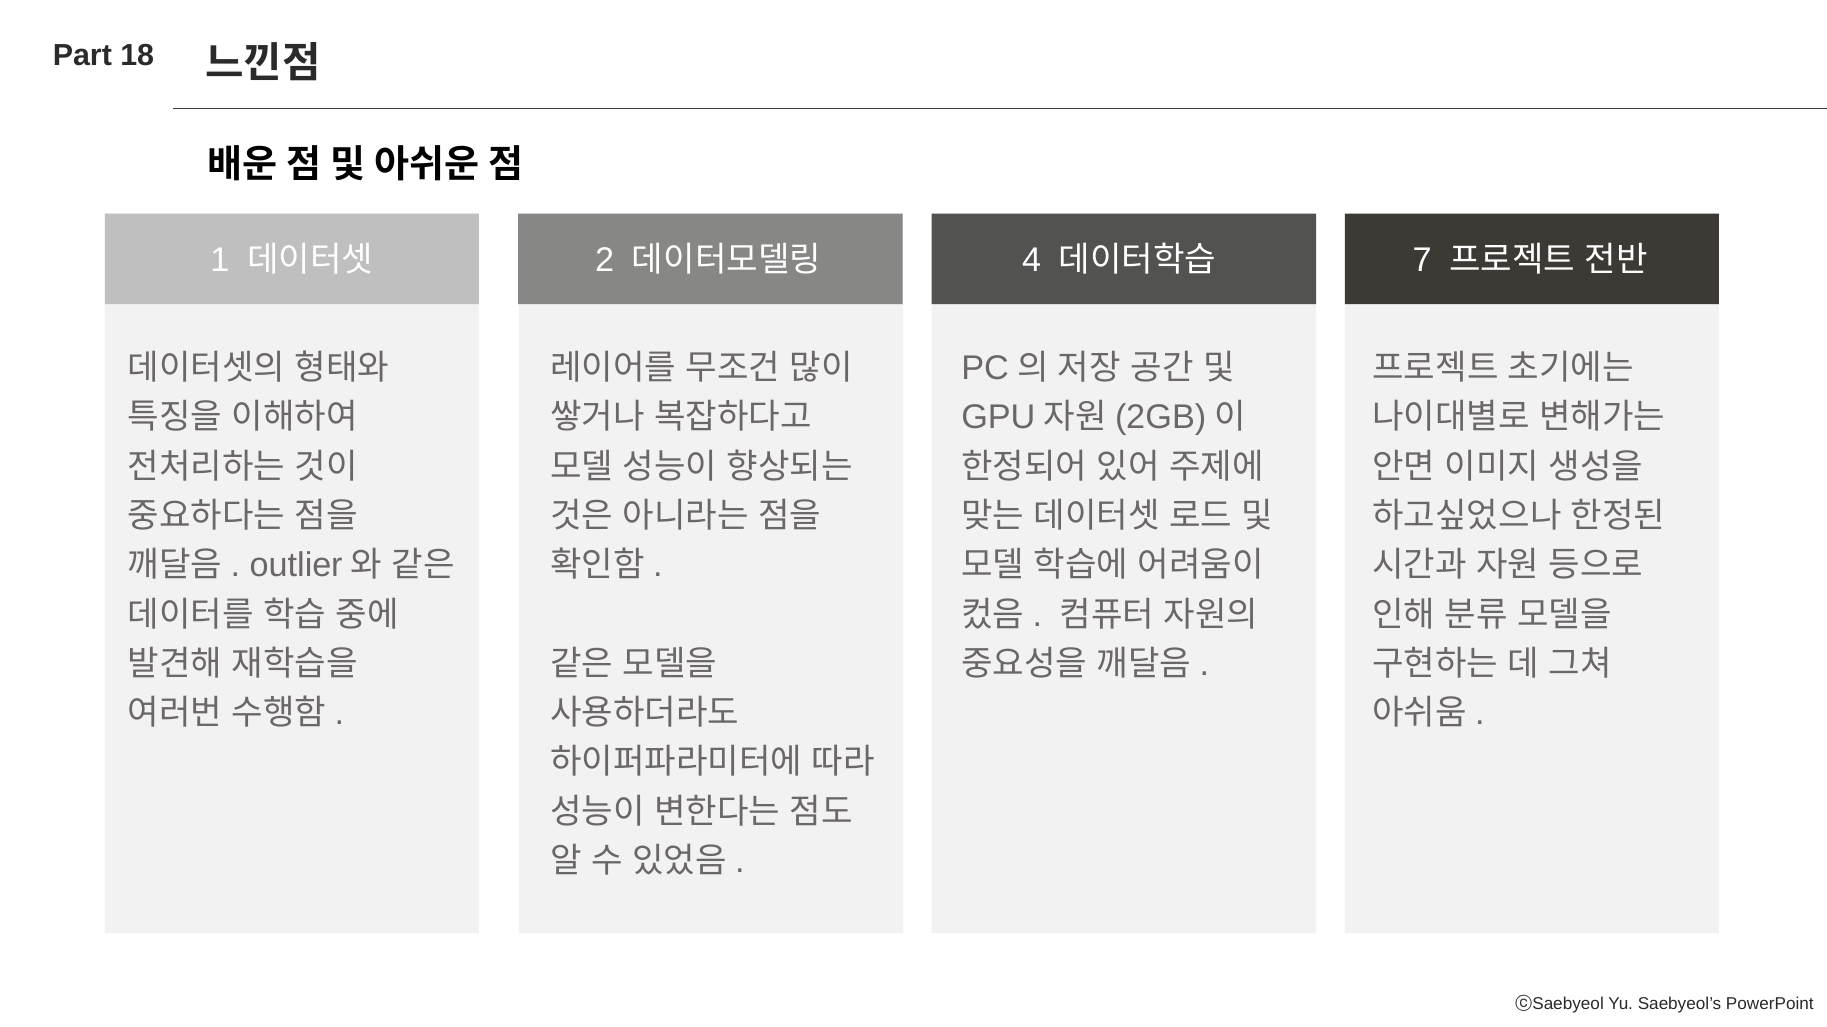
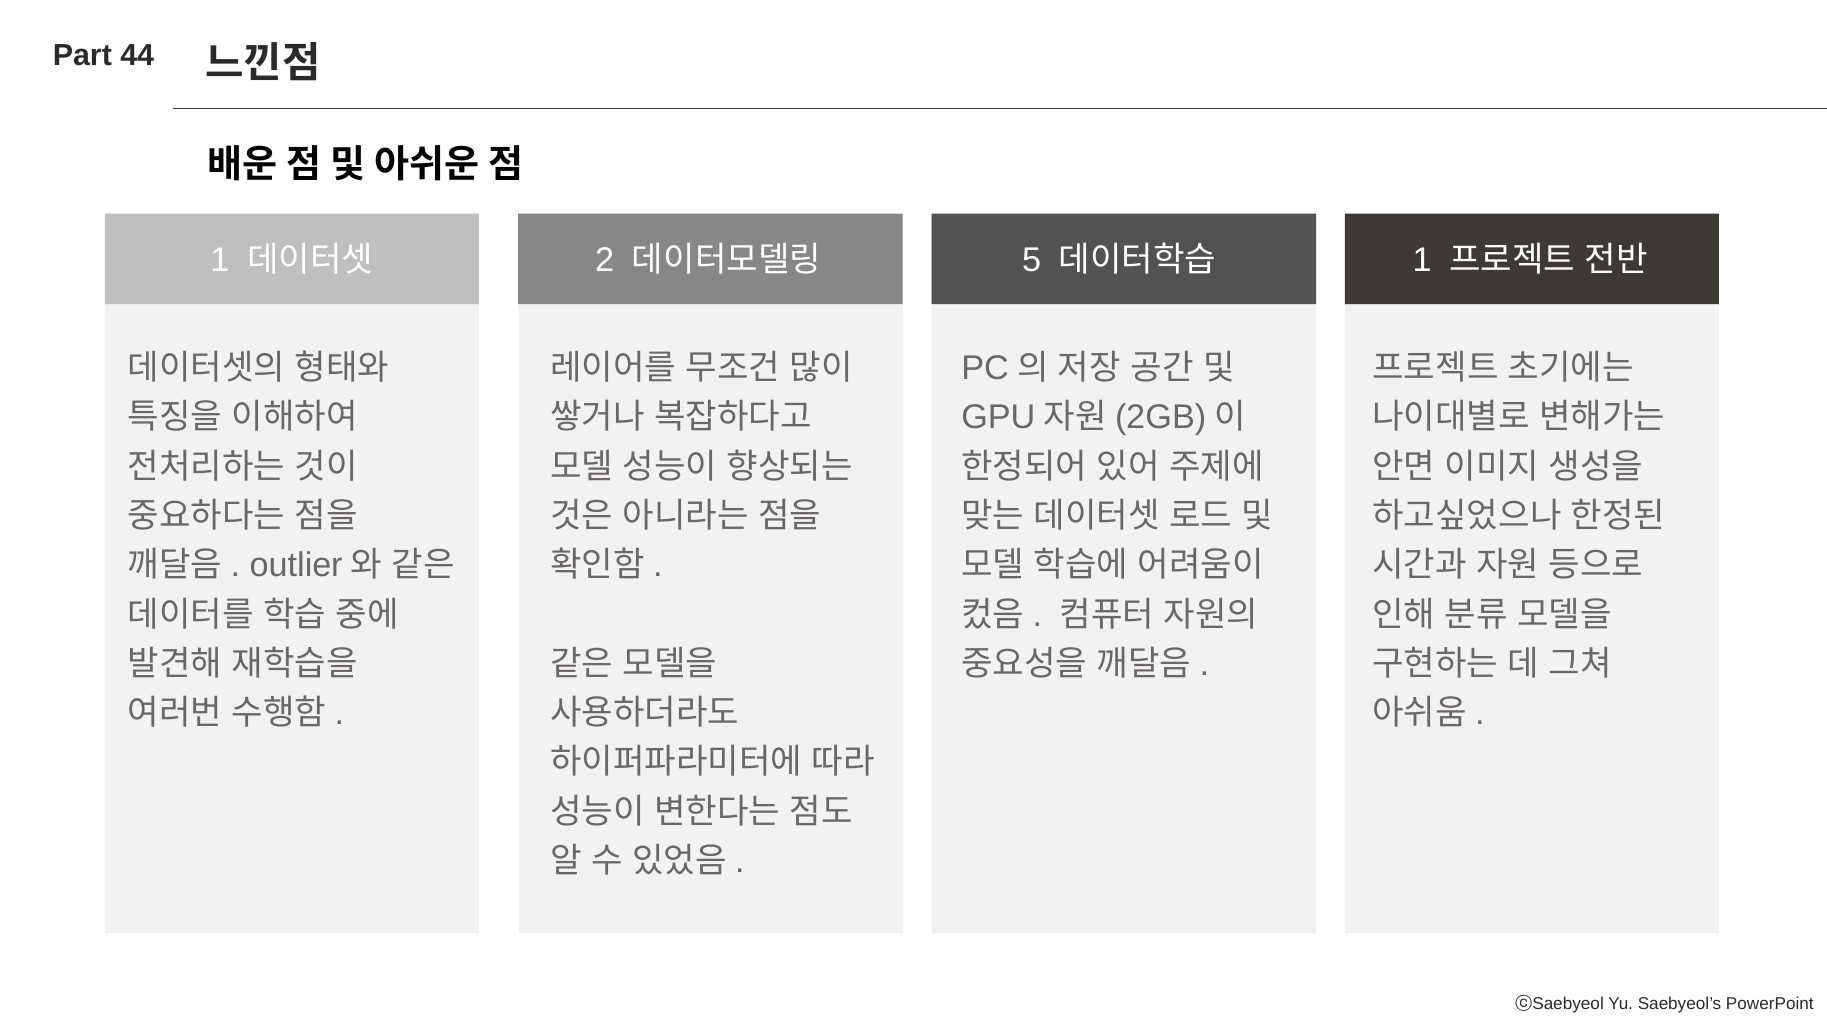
18: 18 -> 44 (137, 55)
4: 4 -> 5 (1032, 261)
7: 7 -> 1 (1422, 261)
